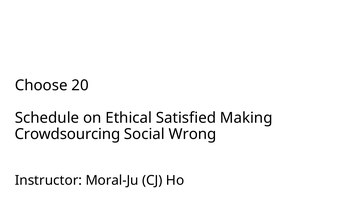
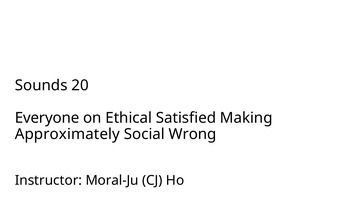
Choose: Choose -> Sounds (41, 85)
Schedule: Schedule -> Everyone (47, 118)
Crowdsourcing: Crowdsourcing -> Approximately (67, 134)
